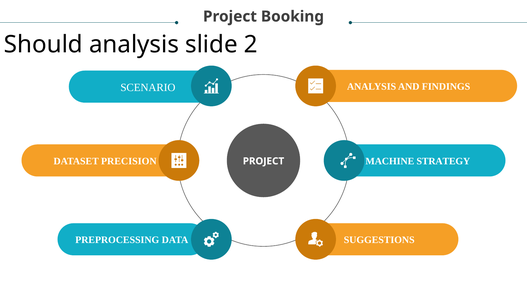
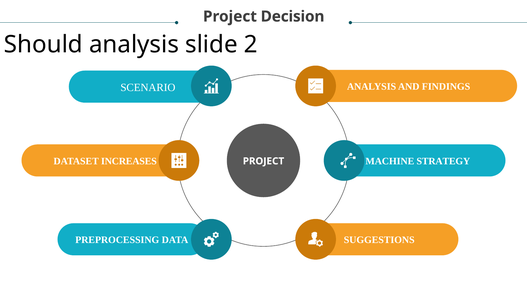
Booking: Booking -> Decision (293, 16)
PRECISION: PRECISION -> INCREASES (129, 161)
